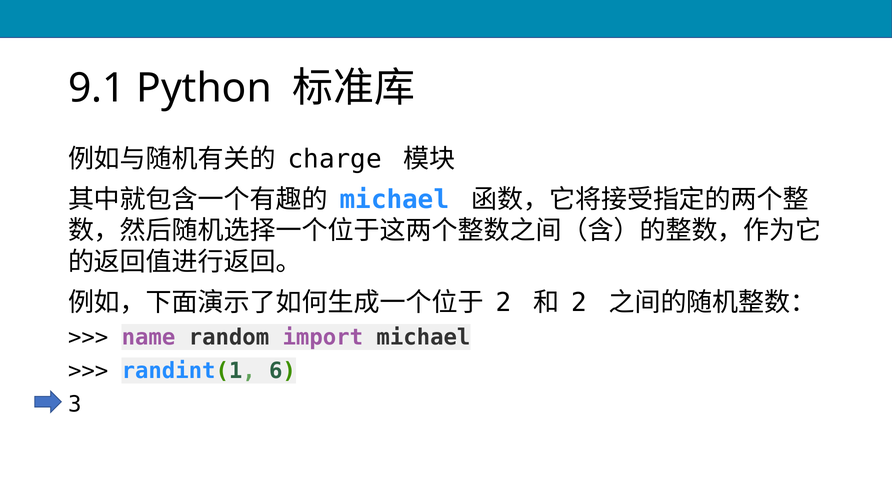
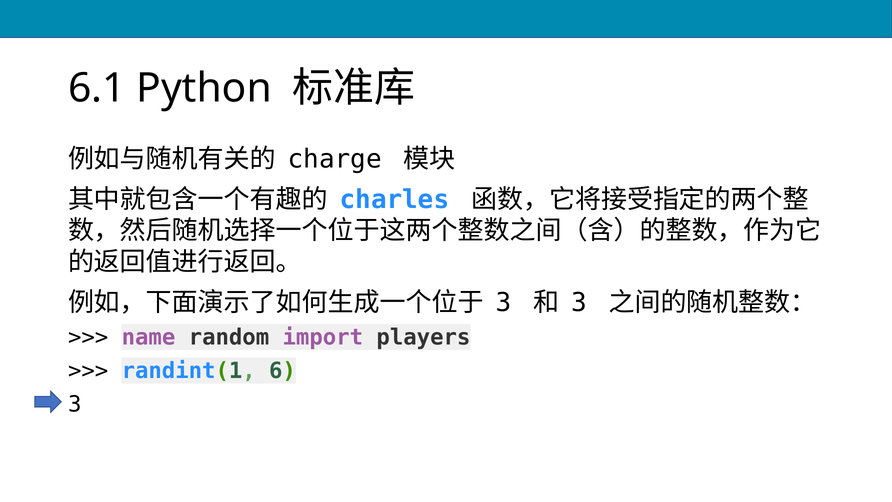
9.1: 9.1 -> 6.1 (97, 88)
michael: michael -> charles (395, 200)
2: 2 -> 3 (504, 302)
2: 2 -> 3 (579, 302)
import michael: michael -> players (423, 337)
